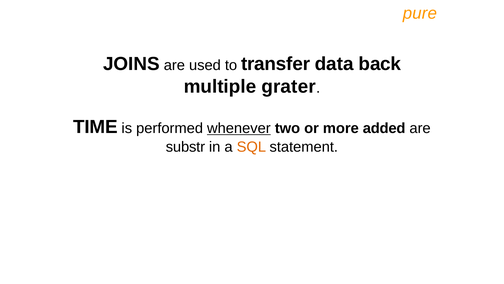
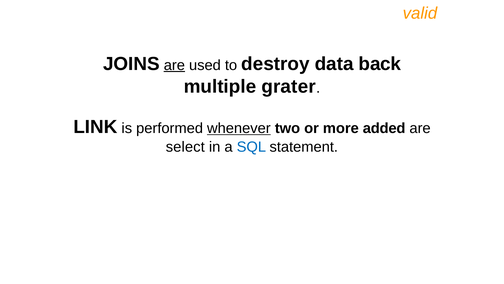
pure: pure -> valid (420, 13)
are underline: none -> present (174, 65)
transfer: transfer -> destroy (275, 64)
TIME: TIME -> LINK (95, 127)
substr: substr -> select (185, 147)
SQL colour: orange -> blue (251, 147)
